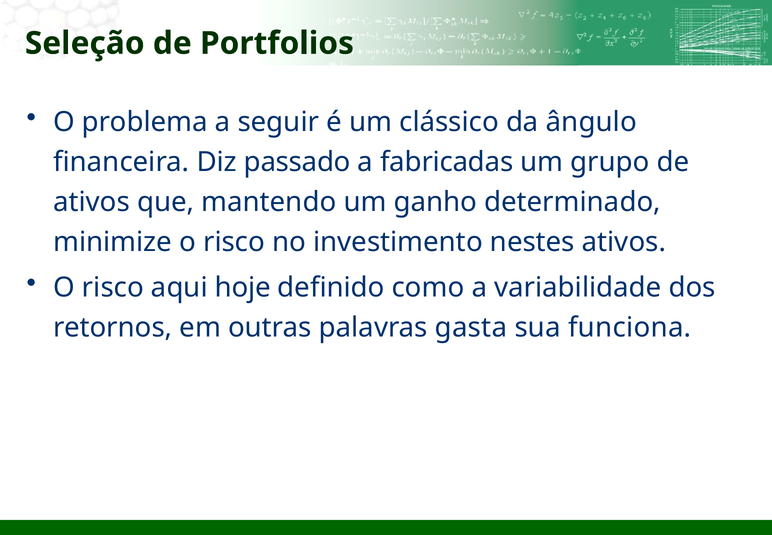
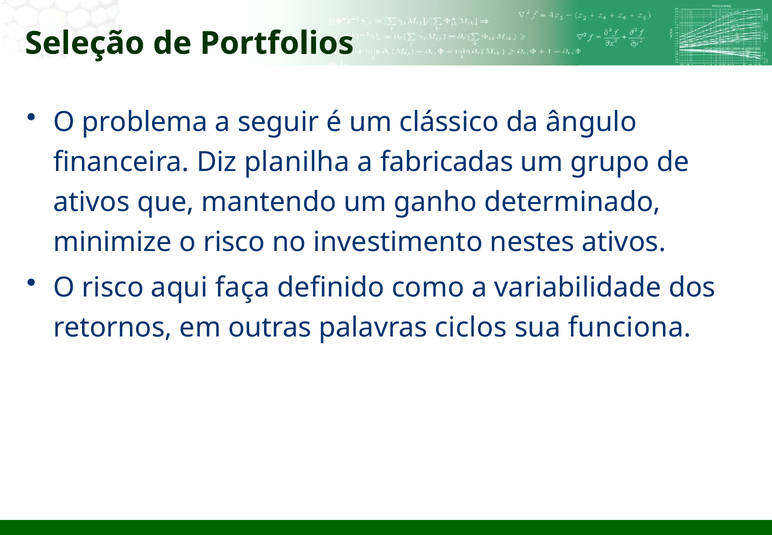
passado: passado -> planilha (297, 162)
hoje: hoje -> faça (242, 287)
gasta: gasta -> ciclos (471, 327)
